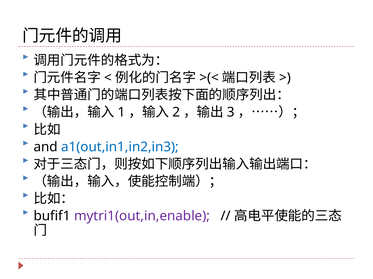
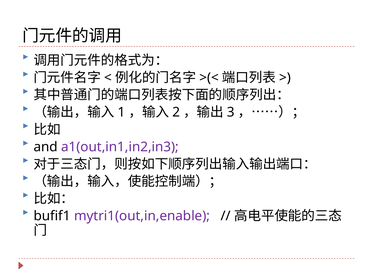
a1(out,in1,in2,in3 colour: blue -> purple (120, 147)
